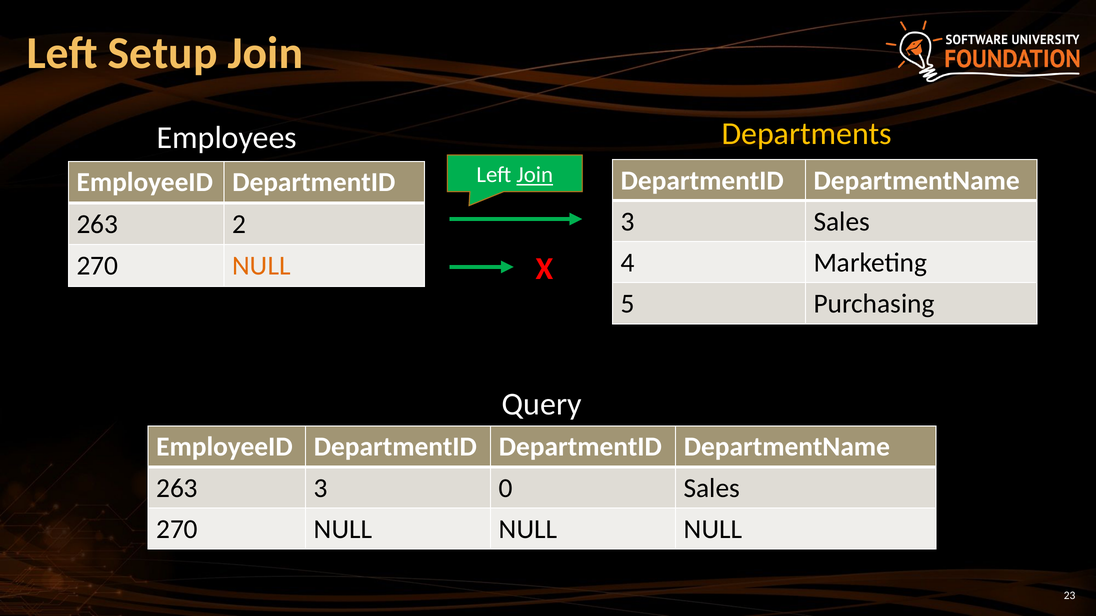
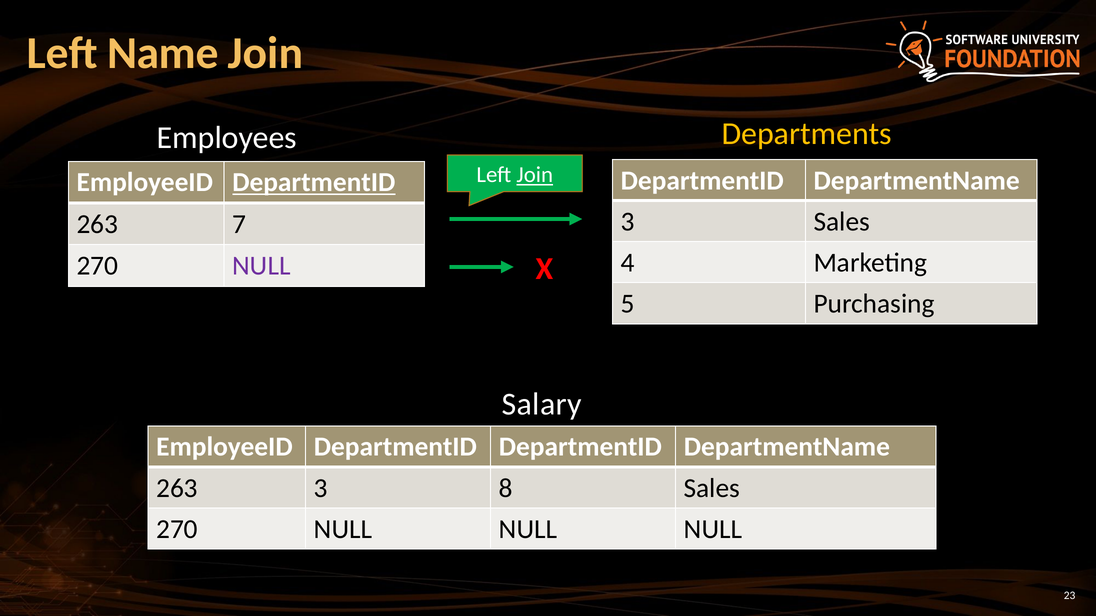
Setup: Setup -> Name (163, 53)
DepartmentID underline: none -> present (314, 183)
2: 2 -> 7 (239, 224)
NULL colour: orange -> purple (261, 266)
Query: Query -> Salary (542, 405)
0: 0 -> 8 (506, 489)
